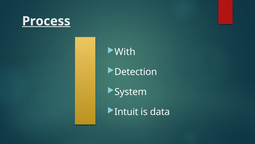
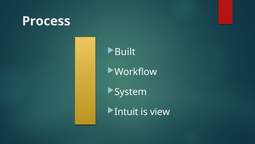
Process underline: present -> none (46, 21)
With: With -> Built (125, 52)
Detection: Detection -> Workflow (136, 72)
data: data -> view (160, 111)
